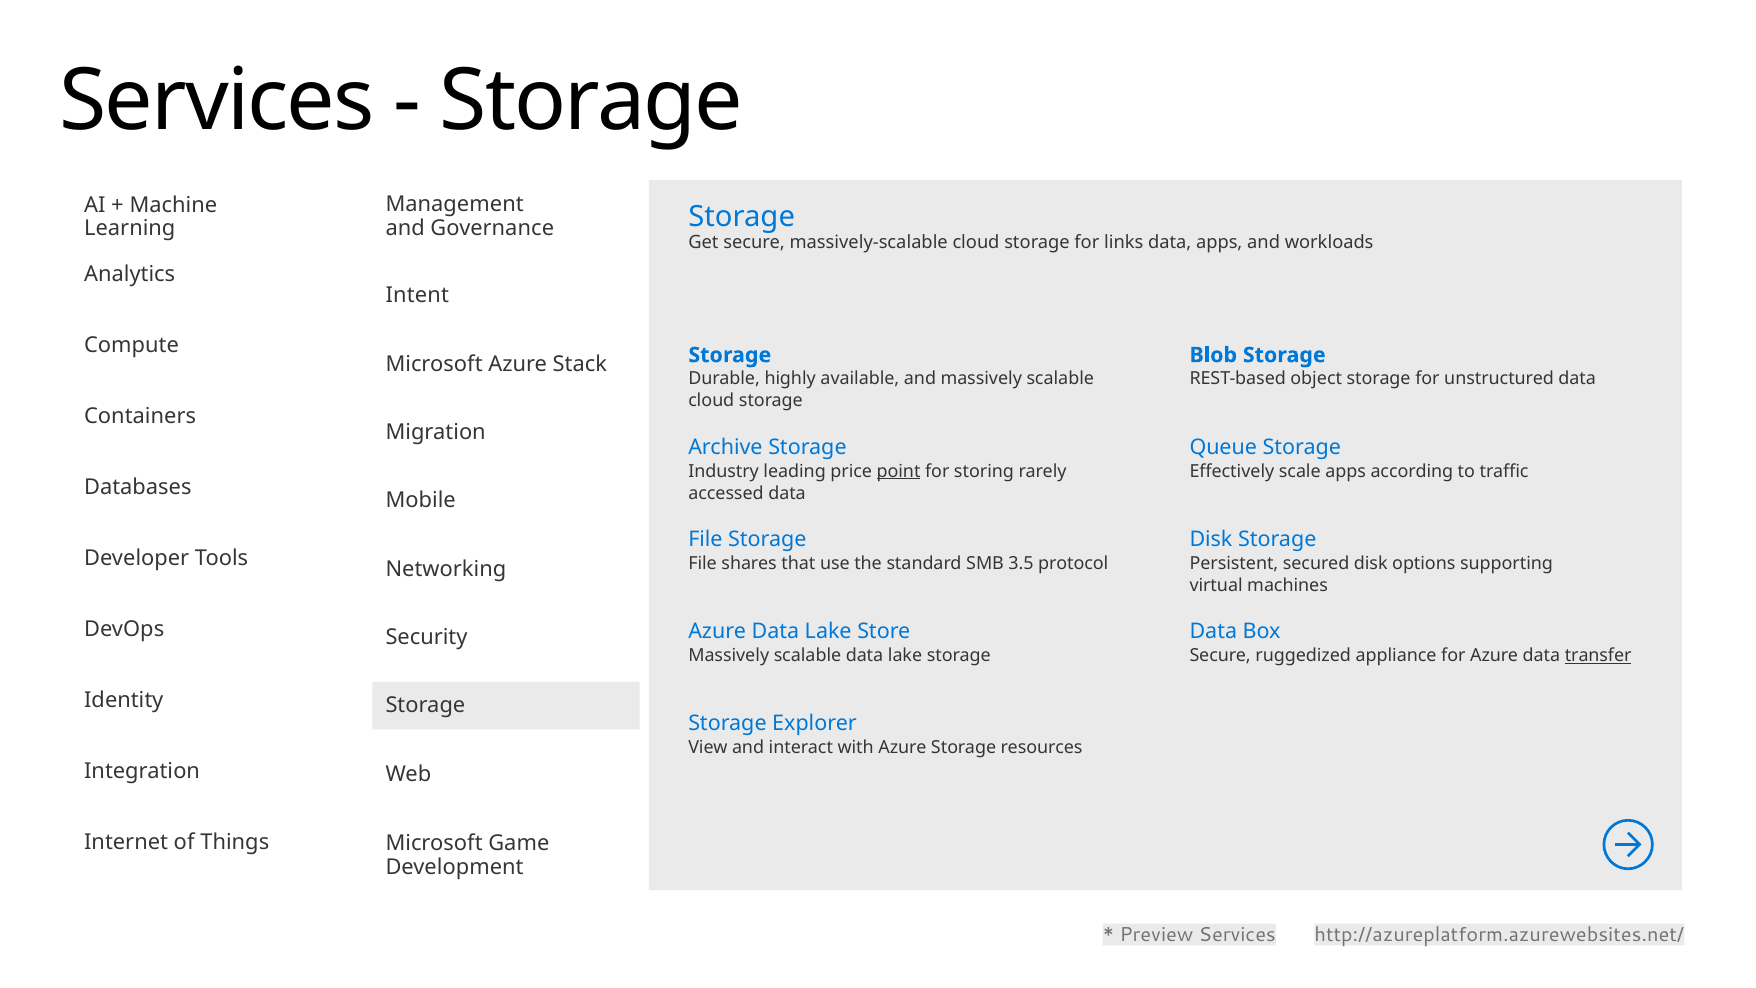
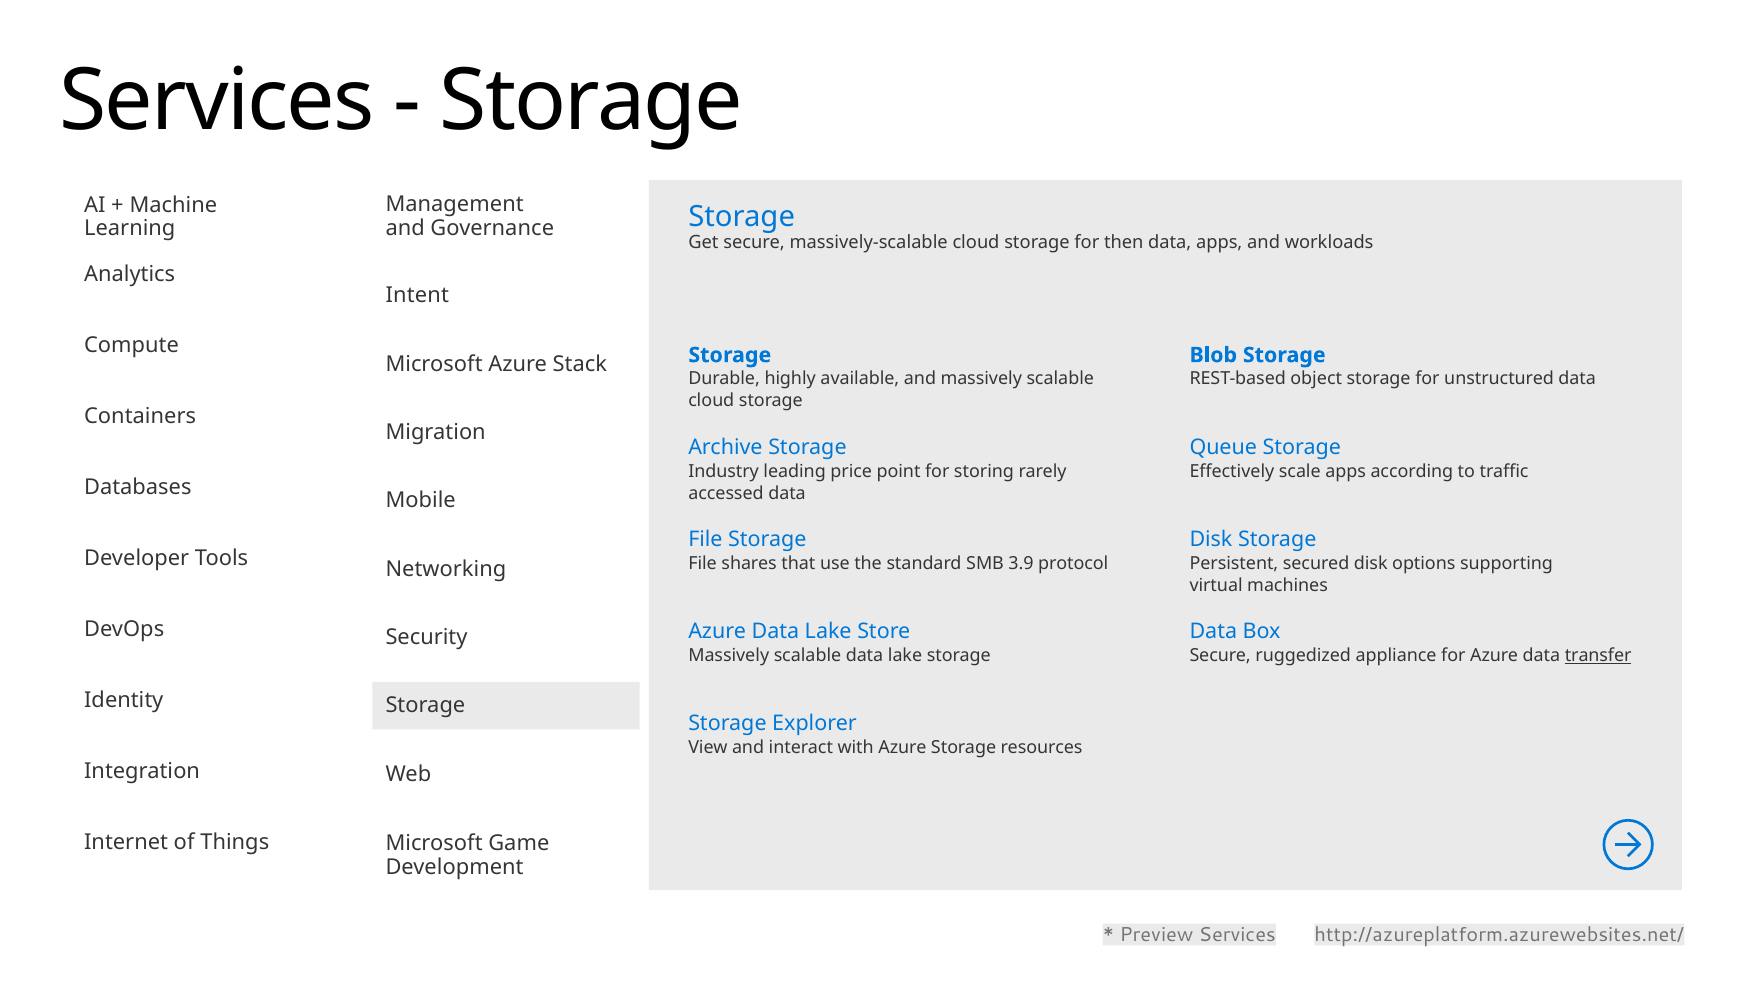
links: links -> then (1124, 242)
point underline: present -> none (899, 471)
3.5: 3.5 -> 3.9 (1021, 563)
